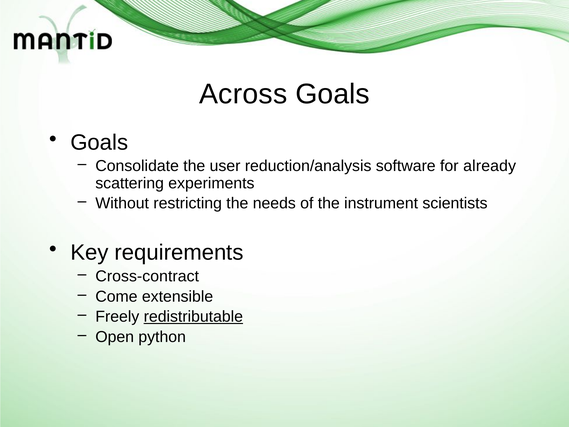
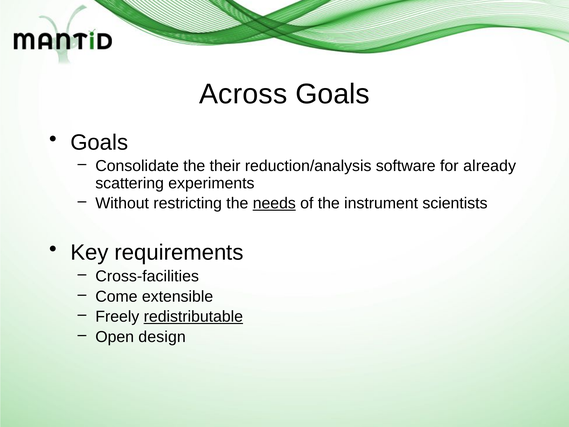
user: user -> their (225, 166)
needs underline: none -> present (274, 203)
Cross-contract: Cross-contract -> Cross-facilities (147, 276)
python: python -> design (162, 337)
